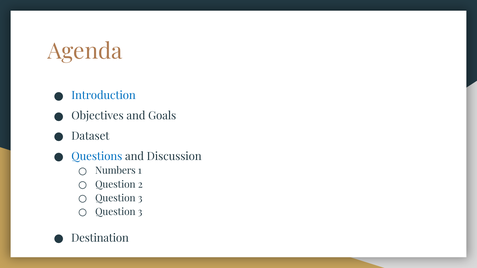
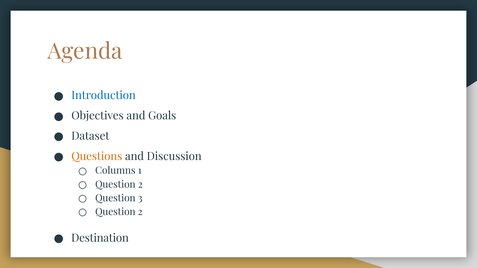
Questions colour: blue -> orange (97, 157)
Numbers: Numbers -> Columns (115, 171)
3: 3 -> 2 (140, 212)
